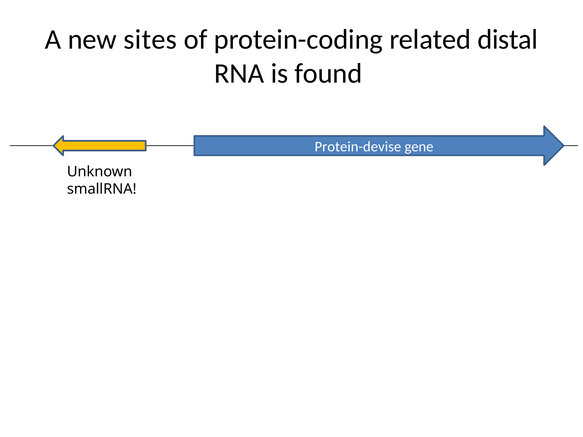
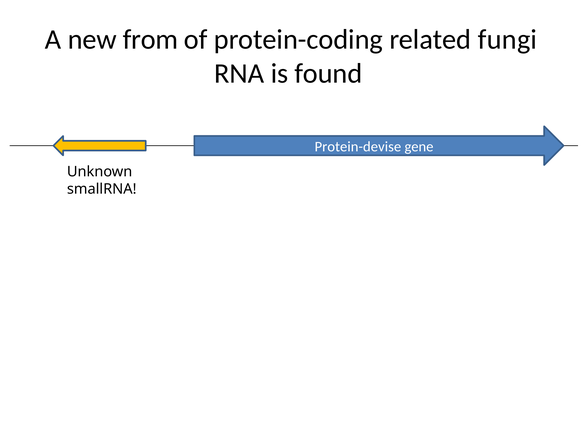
sites: sites -> from (151, 39)
distal: distal -> fungi (507, 39)
